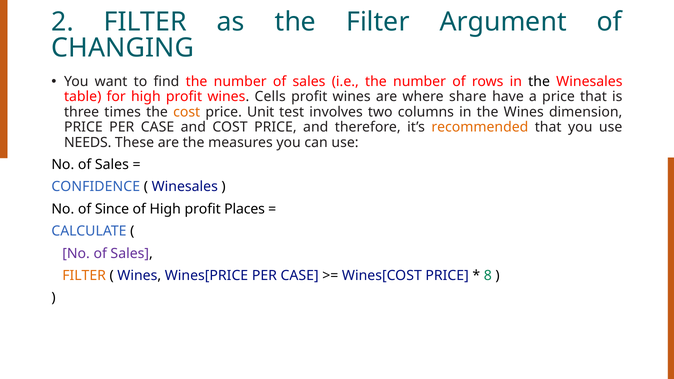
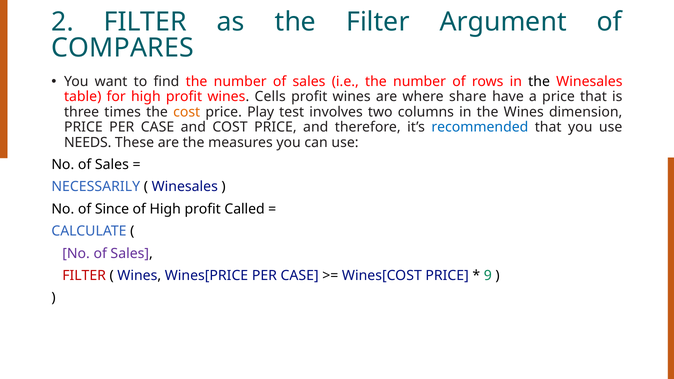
CHANGING: CHANGING -> COMPARES (123, 48)
Unit: Unit -> Play (261, 112)
recommended colour: orange -> blue (480, 127)
CONFIDENCE: CONFIDENCE -> NECESSARILY (96, 187)
Places: Places -> Called (245, 209)
FILTER colour: orange -> red (84, 276)
8: 8 -> 9 (488, 276)
